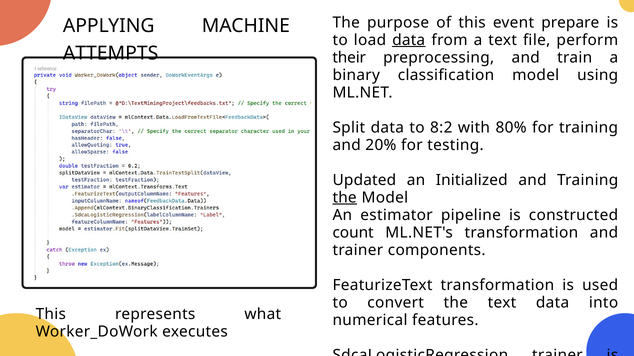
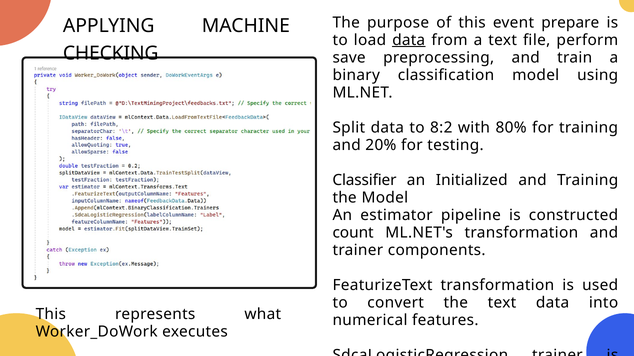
ATTEMPTS: ATTEMPTS -> CHECKING (111, 53)
their: their -> save (349, 58)
Updated: Updated -> Classifier (364, 180)
the underline: present -> none (345, 198)
